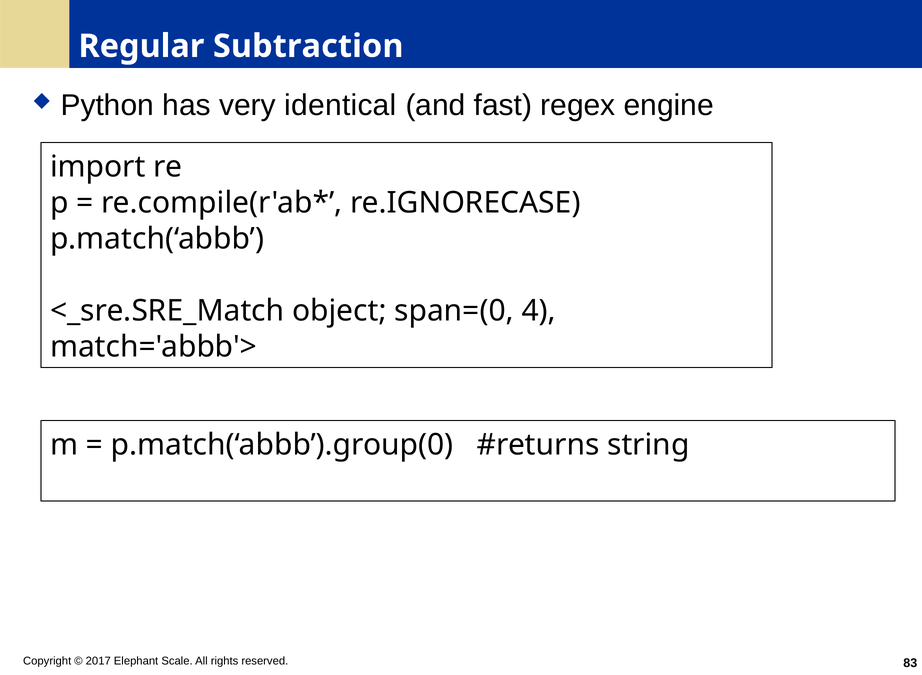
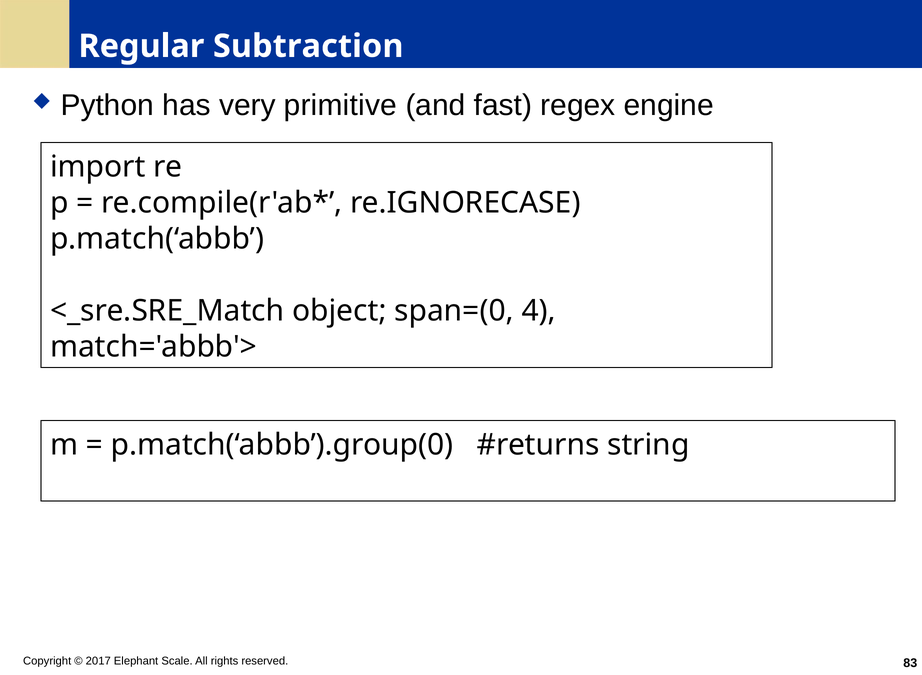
identical: identical -> primitive (340, 106)
